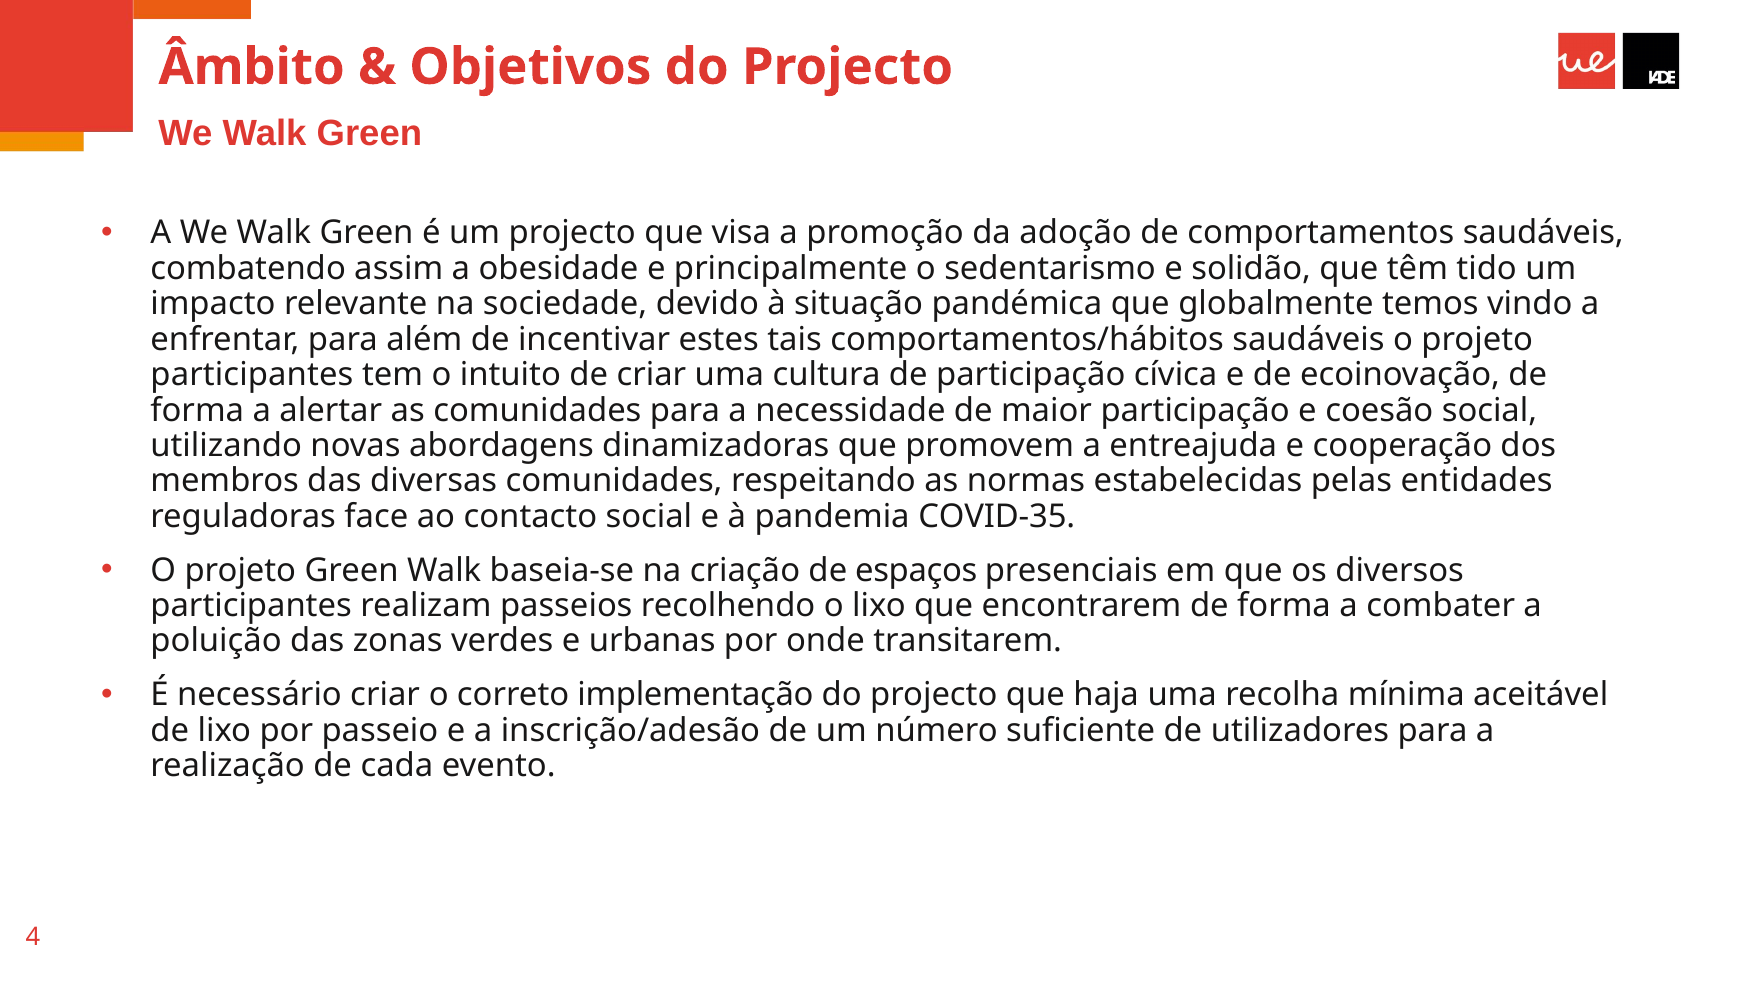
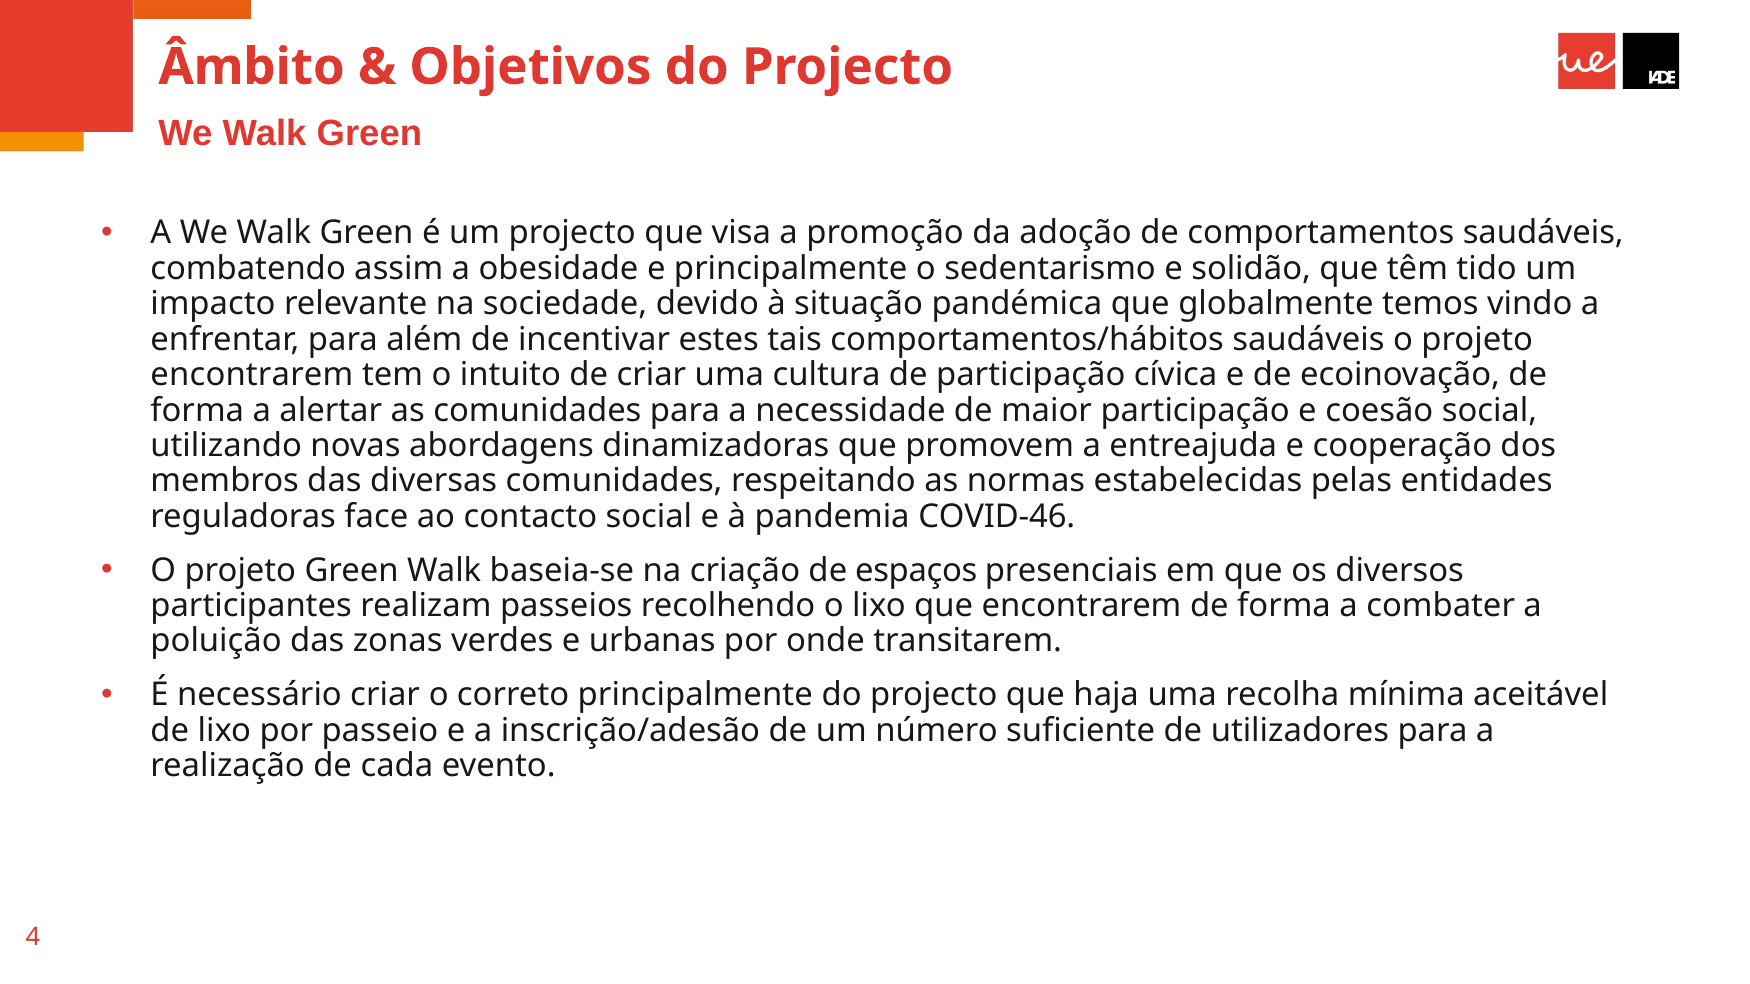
participantes: participantes -> encontrarem (252, 375)
COVID-35: COVID-35 -> COVID-46 (997, 517)
correto implementação: implementação -> principalmente (695, 695)
